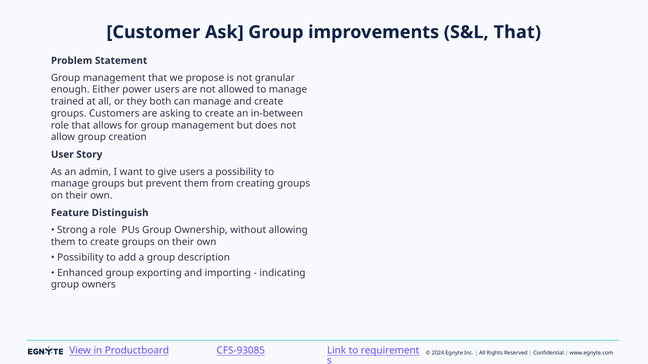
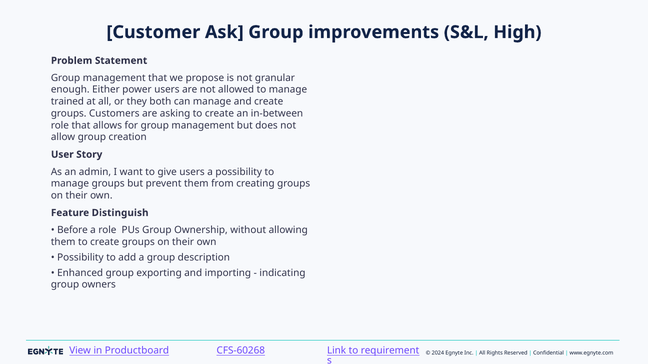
S&L That: That -> High (517, 32)
Strong: Strong -> Before (72, 230)
CFS-93085: CFS-93085 -> CFS-60268 (241, 351)
